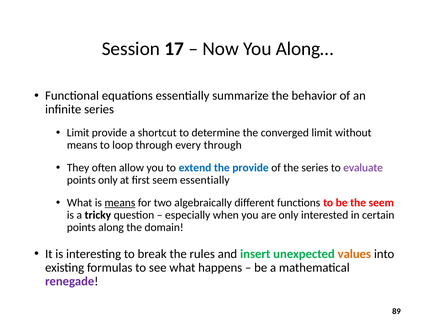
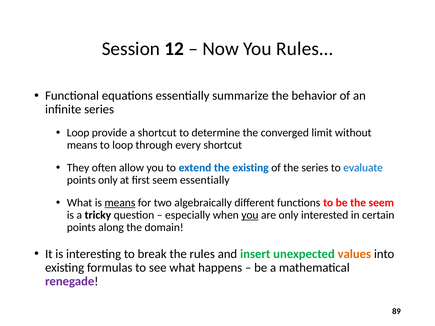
17: 17 -> 12 (174, 49)
Along…: Along… -> Rules… (304, 49)
Limit: Limit -> Loop (78, 133)
every through: through -> shortcut (223, 145)
the provide: provide -> existing (251, 168)
evaluate colour: purple -> blue (363, 168)
you underline: none -> present (250, 215)
